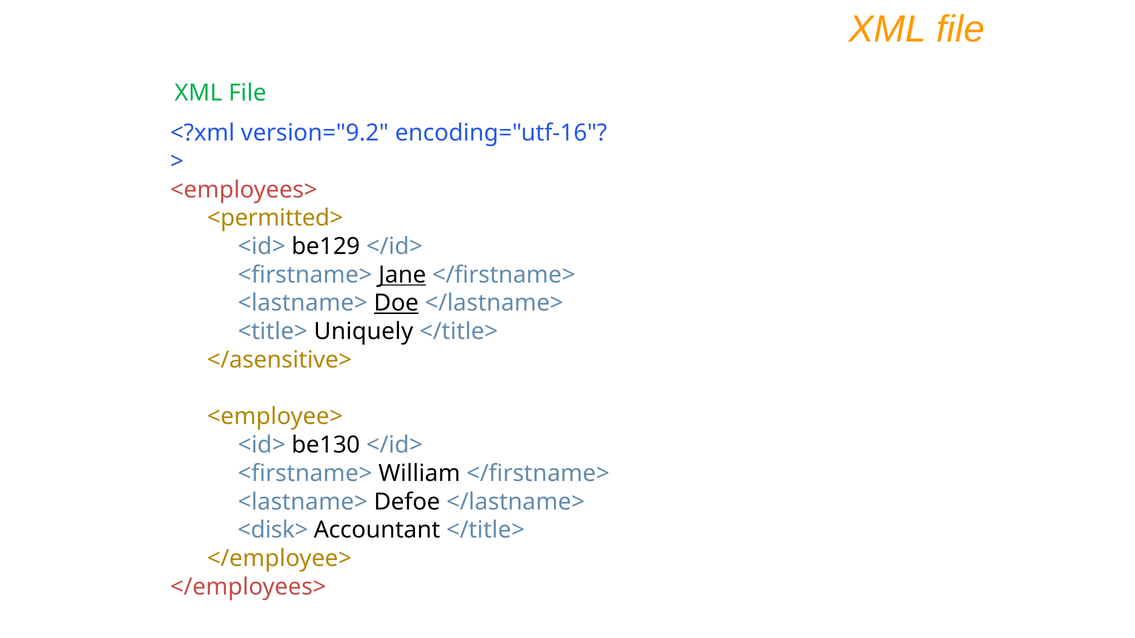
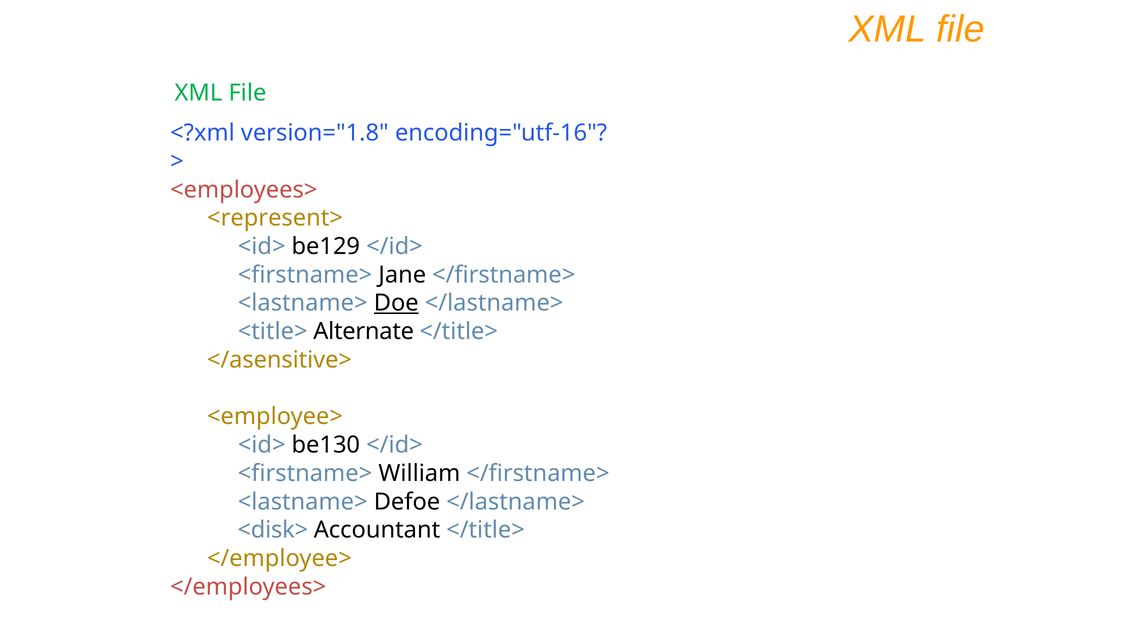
version="9.2: version="9.2 -> version="1.8 (315, 133)
<permitted>: <permitted> -> <represent> (275, 218)
Jane underline: present -> none (402, 275)
Uniquely: Uniquely -> Alternate (364, 332)
